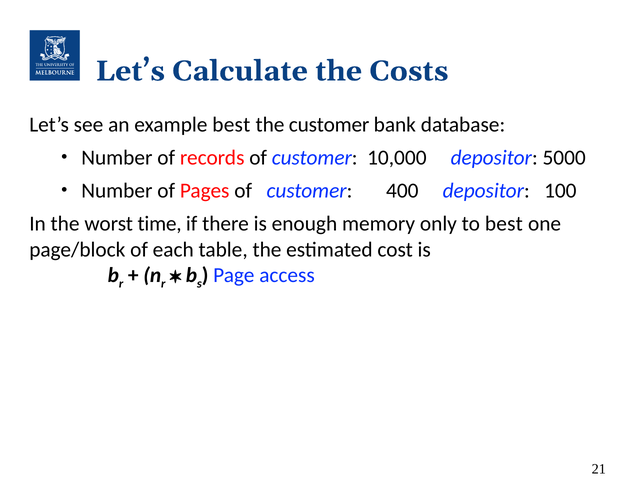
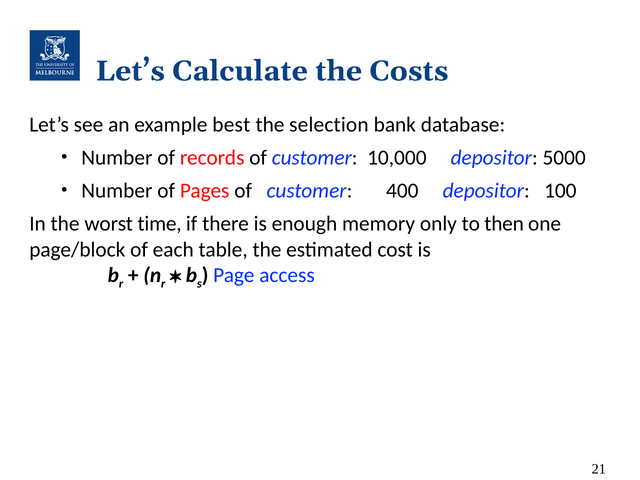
the customer: customer -> selection (329, 125)
to best: best -> then (504, 224)
